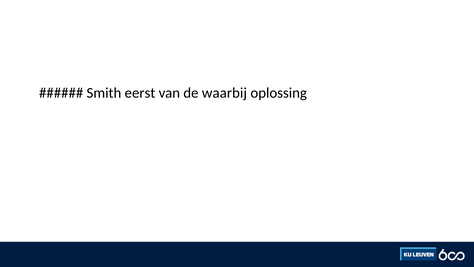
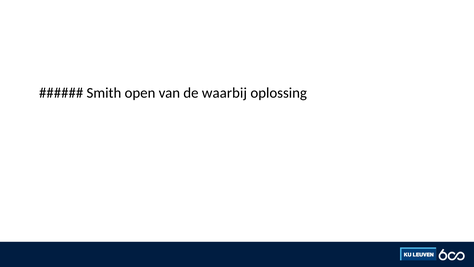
eerst: eerst -> open (140, 93)
